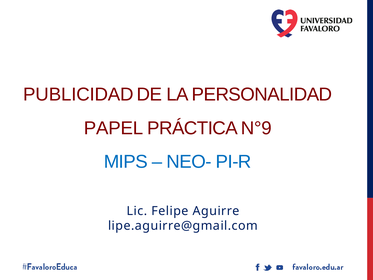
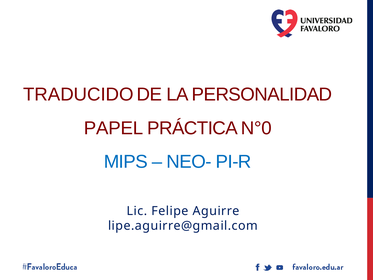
PUBLICIDAD: PUBLICIDAD -> TRADUCIDO (78, 94)
N°9: N°9 -> N°0 (256, 128)
